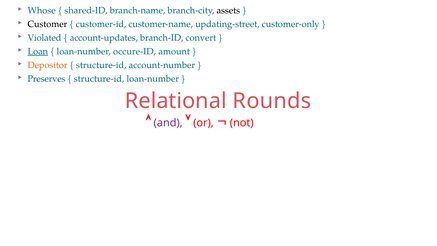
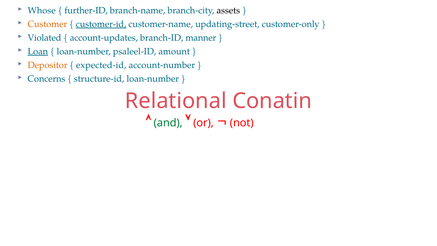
shared-ID: shared-ID -> further-ID (86, 10)
Customer colour: black -> orange (47, 24)
customer-id underline: none -> present (101, 24)
convert: convert -> manner (201, 38)
occure-ID: occure-ID -> psaleel-ID (135, 51)
structure-id: structure-id -> expected-id (101, 65)
Preserves: Preserves -> Concerns (47, 79)
Rounds: Rounds -> Conatin (272, 101)
and colour: purple -> green (168, 123)
